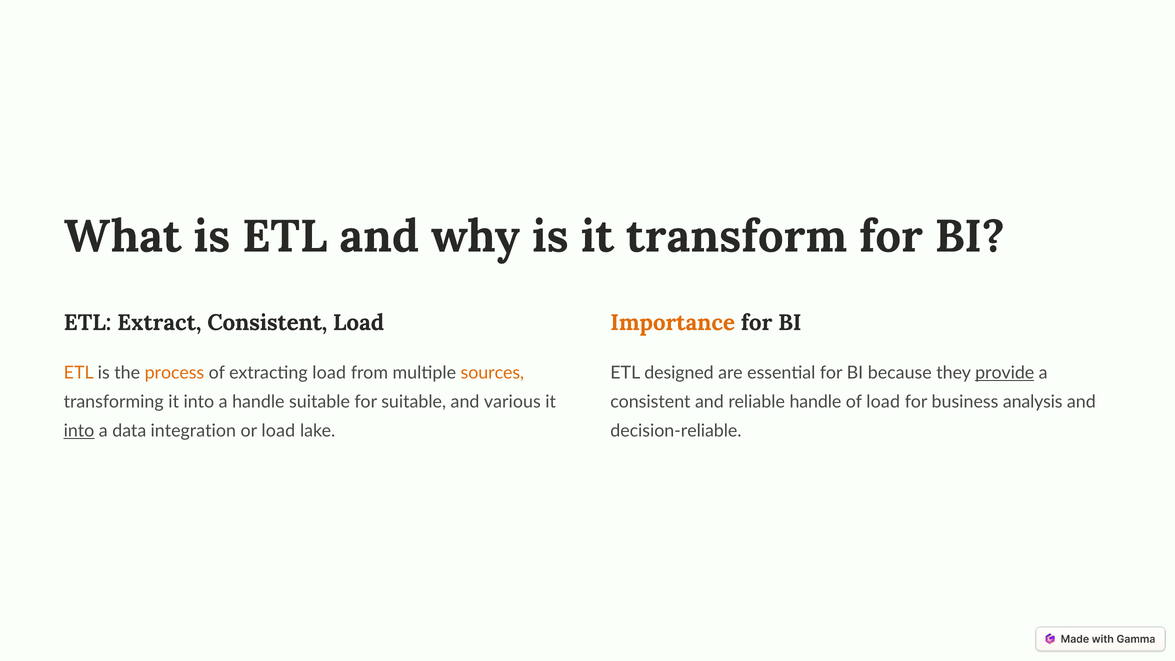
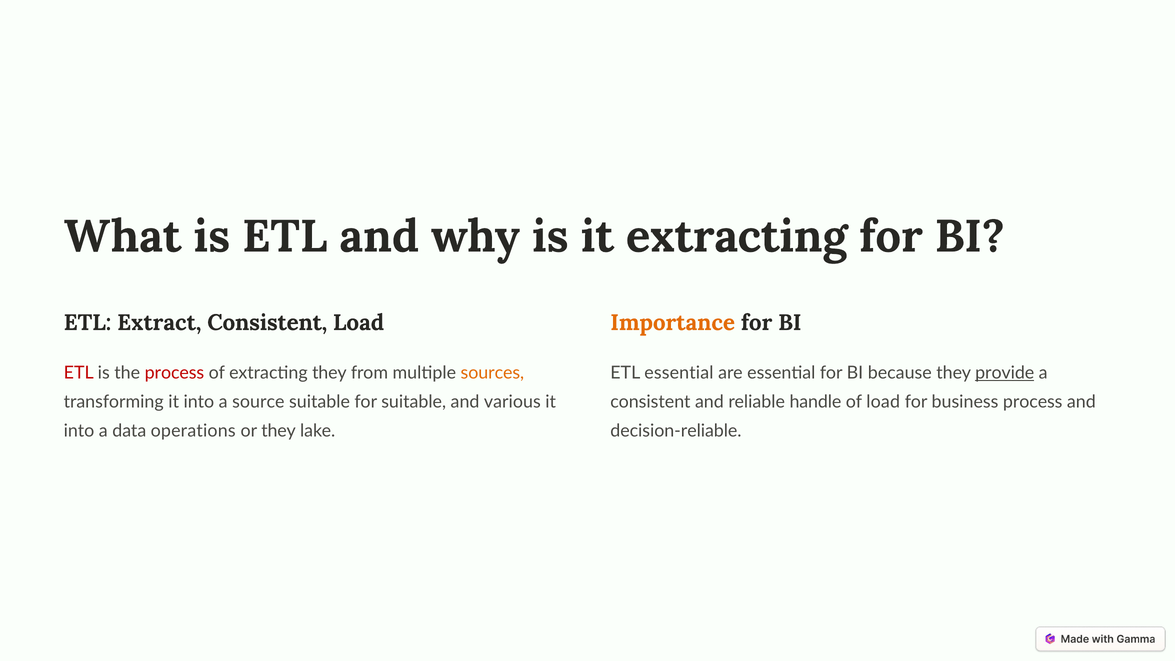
it transform: transform -> extracting (737, 237)
ETL colour: orange -> red (79, 373)
process colour: orange -> red (174, 373)
extracting load: load -> they (329, 373)
ETL designed: designed -> essential (679, 373)
a handle: handle -> source (258, 402)
business analysis: analysis -> process (1033, 402)
into underline: present -> none (79, 431)
integration: integration -> operations (193, 431)
or load: load -> they (279, 431)
